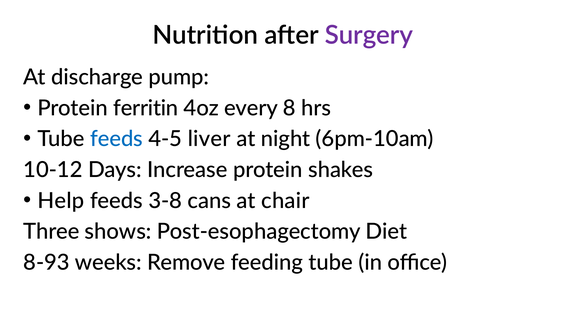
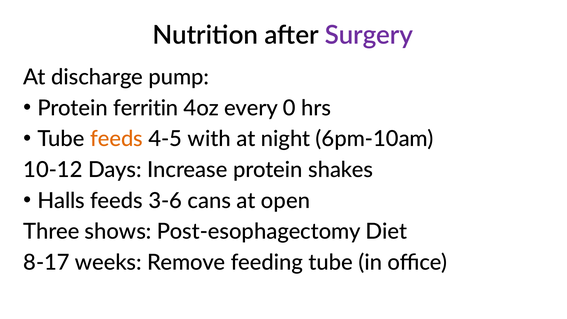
8: 8 -> 0 (289, 108)
feeds colour: blue -> orange (117, 139)
liver: liver -> with (209, 139)
Help: Help -> Halls (61, 201)
3-8: 3-8 -> 3-6 (165, 201)
chair: chair -> open (285, 201)
8-93: 8-93 -> 8-17 (47, 263)
